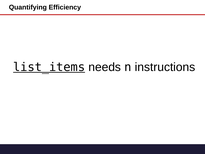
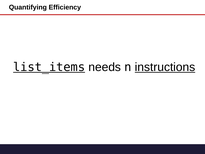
instructions underline: none -> present (165, 67)
